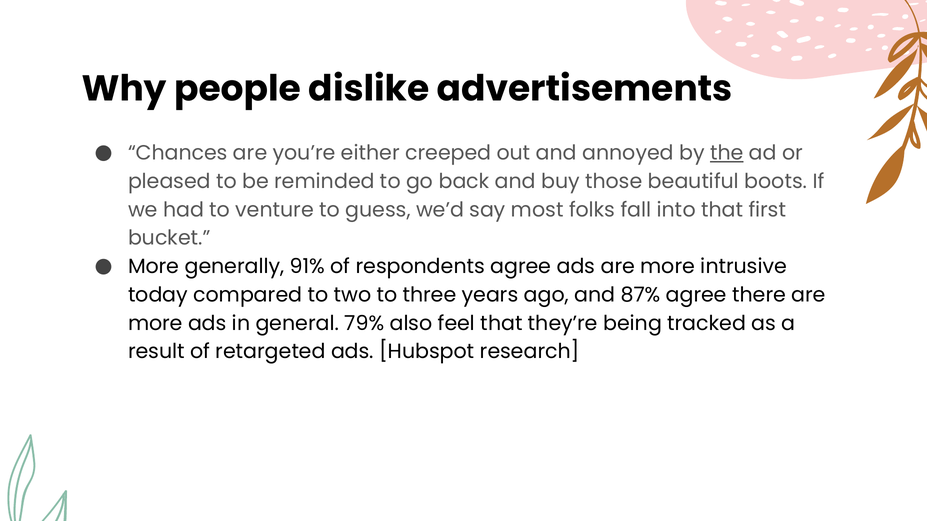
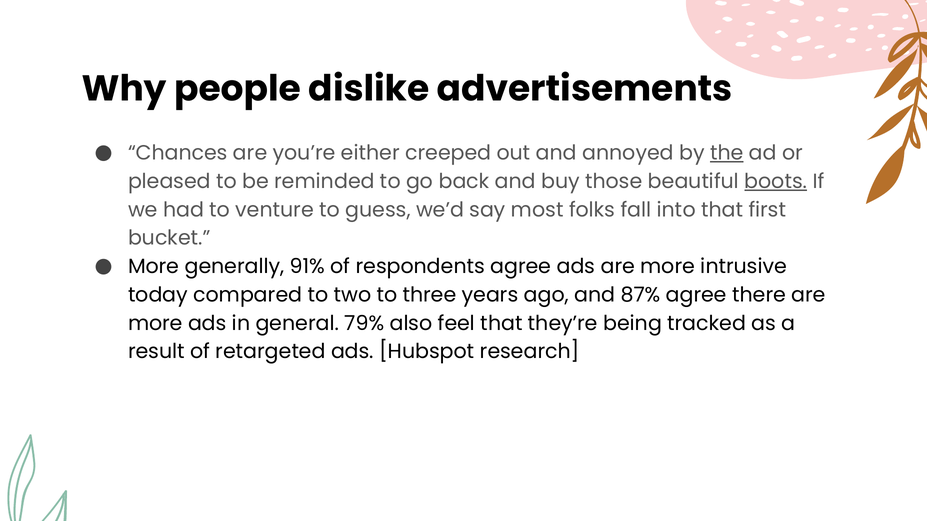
boots underline: none -> present (776, 182)
